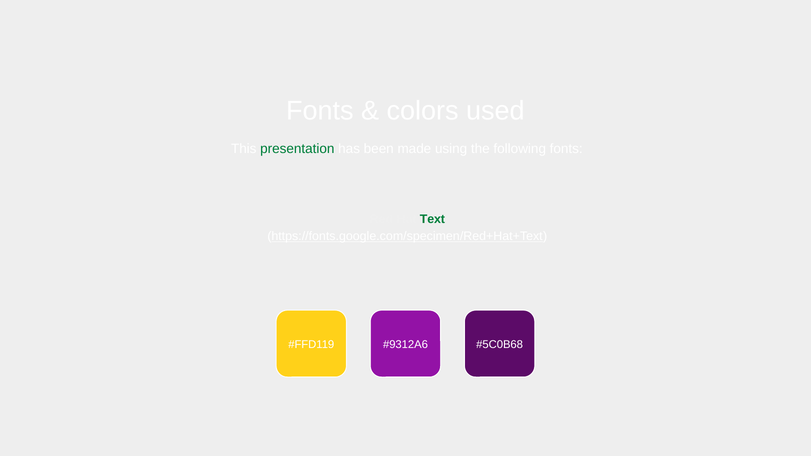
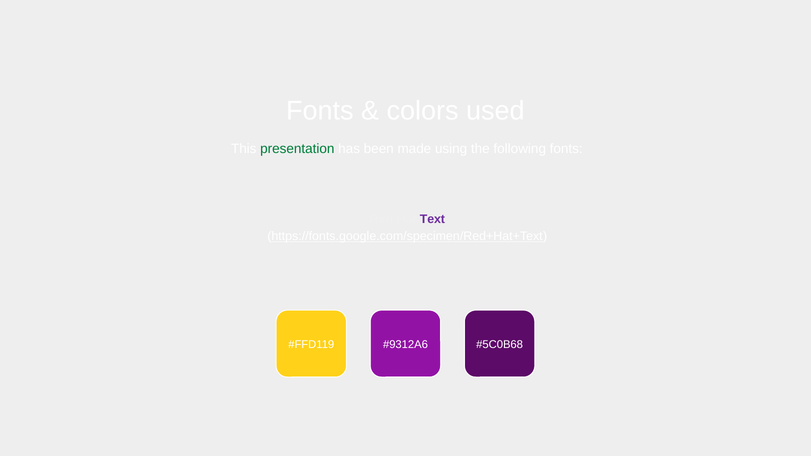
Text colour: green -> purple (432, 219)
